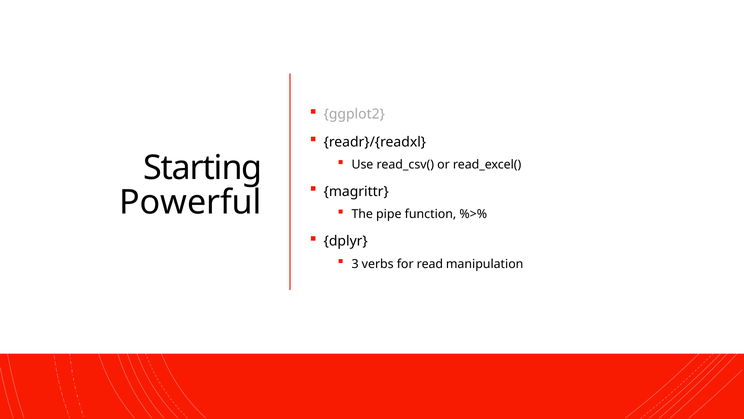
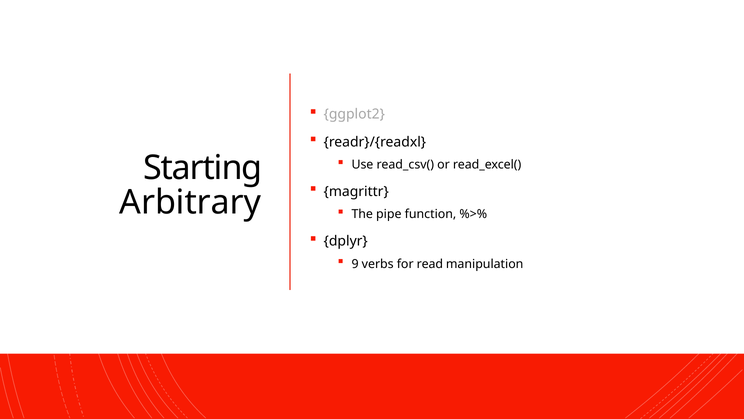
Powerful: Powerful -> Arbitrary (190, 202)
3: 3 -> 9 (355, 264)
